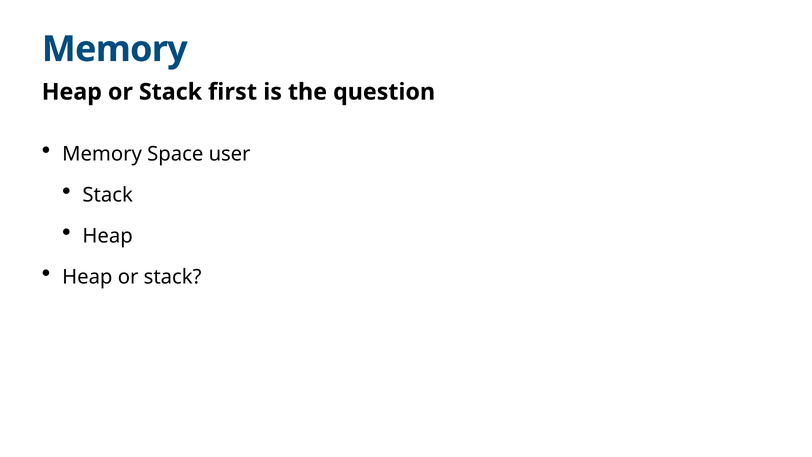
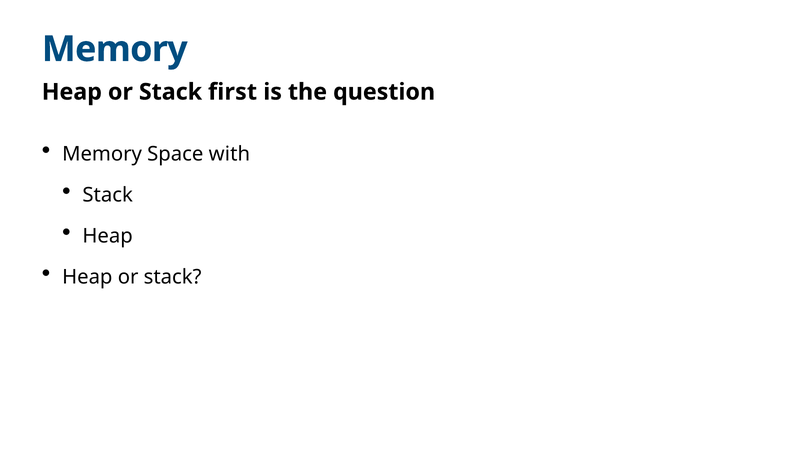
user: user -> with (229, 154)
